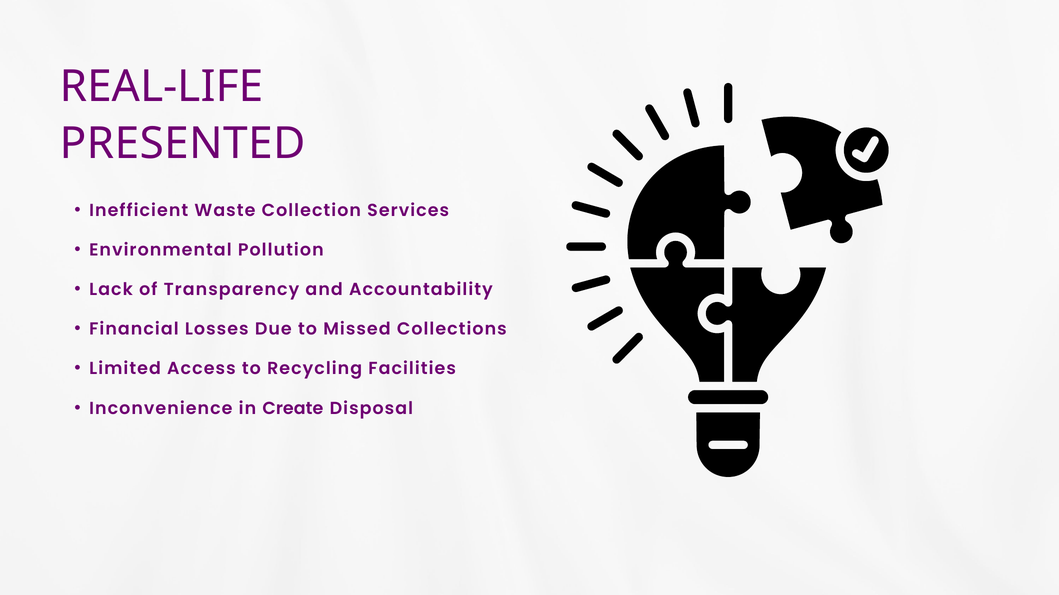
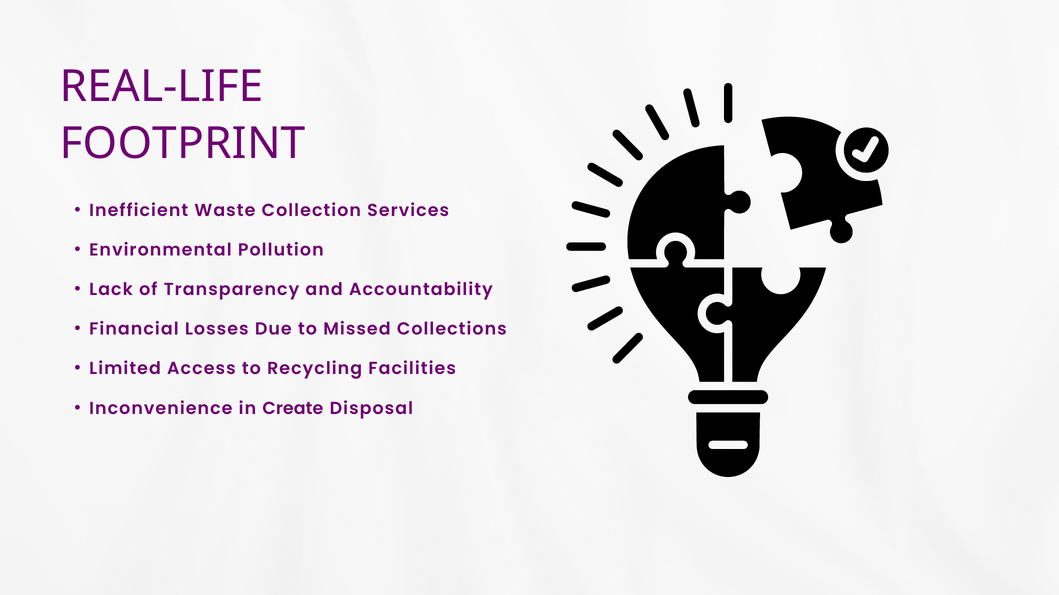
PRESENTED: PRESENTED -> FOOTPRINT (183, 144)
